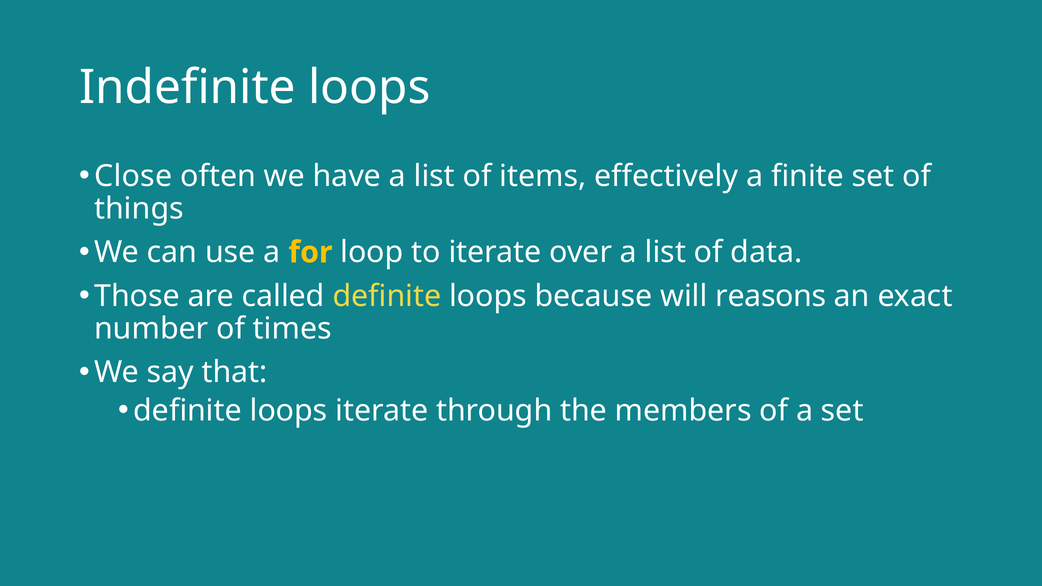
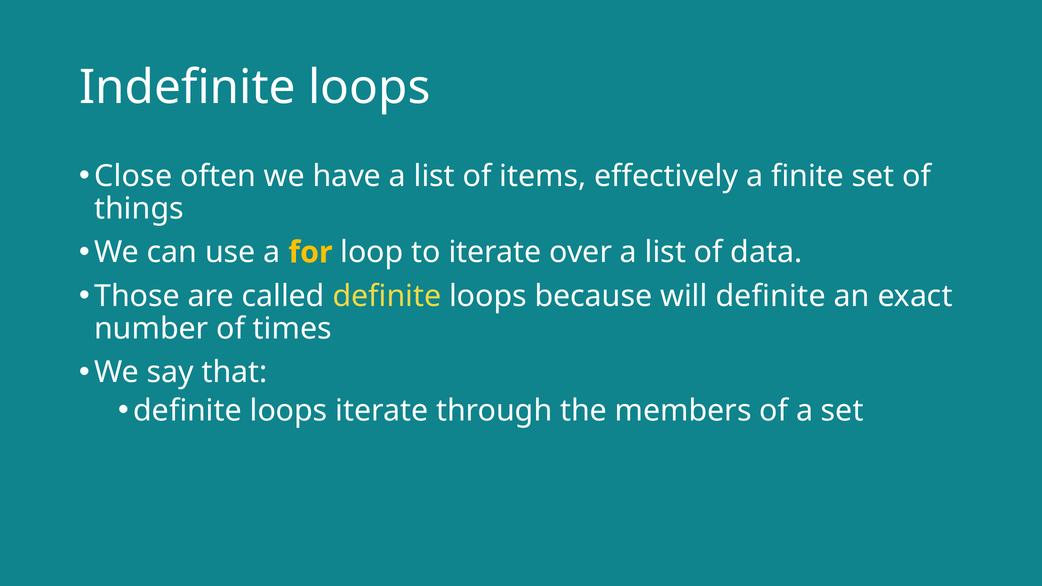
will reasons: reasons -> definite (771, 296)
